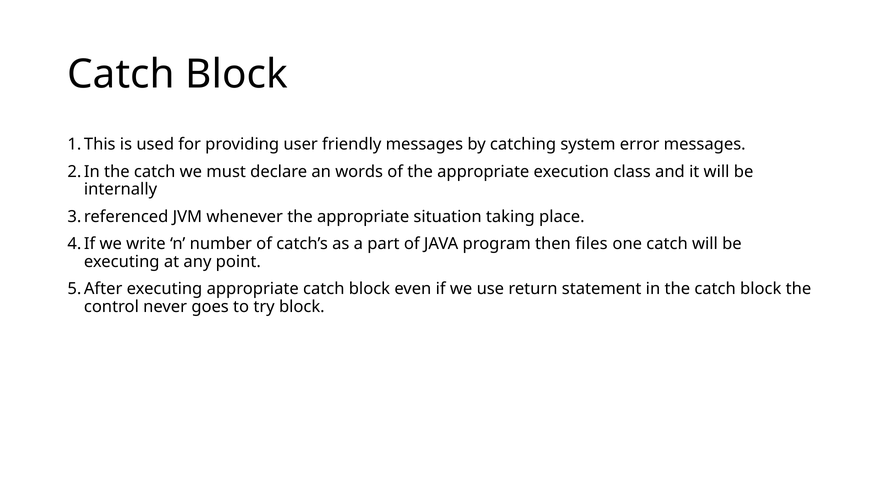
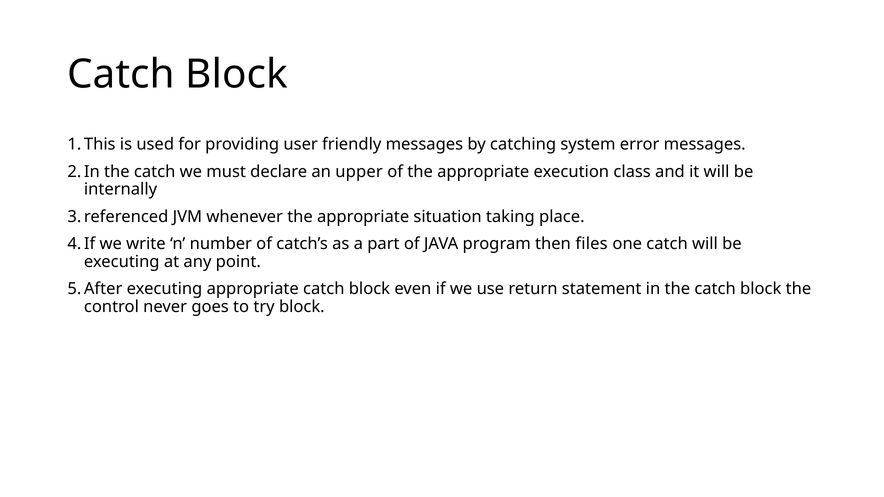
words: words -> upper (359, 172)
